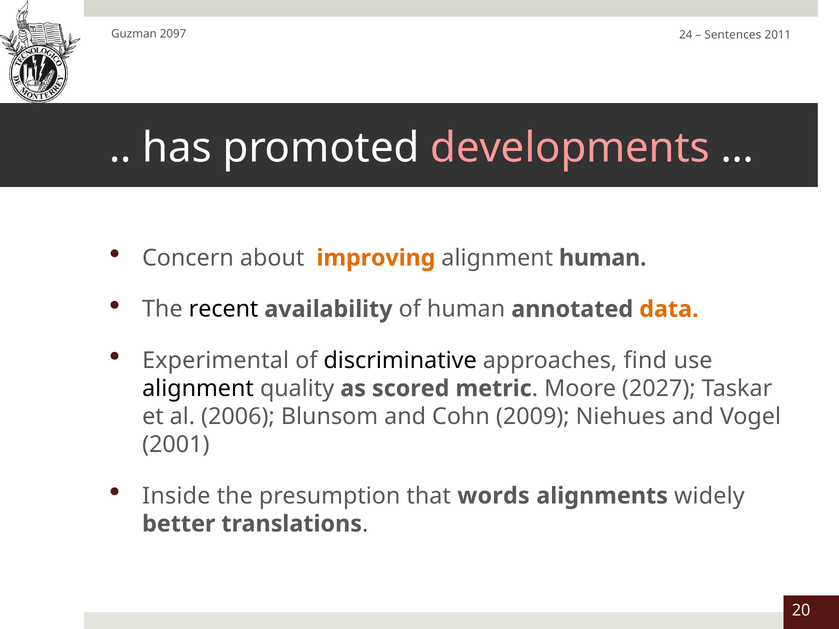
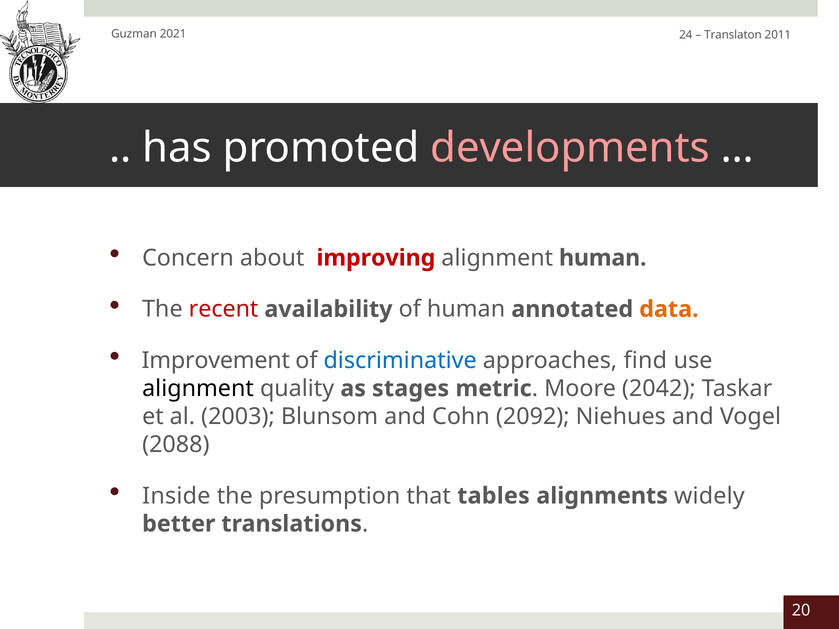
2097: 2097 -> 2021 (173, 34)
Sentences: Sentences -> Translaton (733, 35)
improving colour: orange -> red (376, 258)
recent colour: black -> red (224, 309)
Experimental: Experimental -> Improvement (216, 361)
discriminative colour: black -> blue (400, 361)
scored: scored -> stages (411, 389)
2027: 2027 -> 2042 (659, 389)
2006: 2006 -> 2003 (238, 417)
2009: 2009 -> 2092 (533, 417)
2001: 2001 -> 2088 (176, 445)
words: words -> tables (494, 496)
